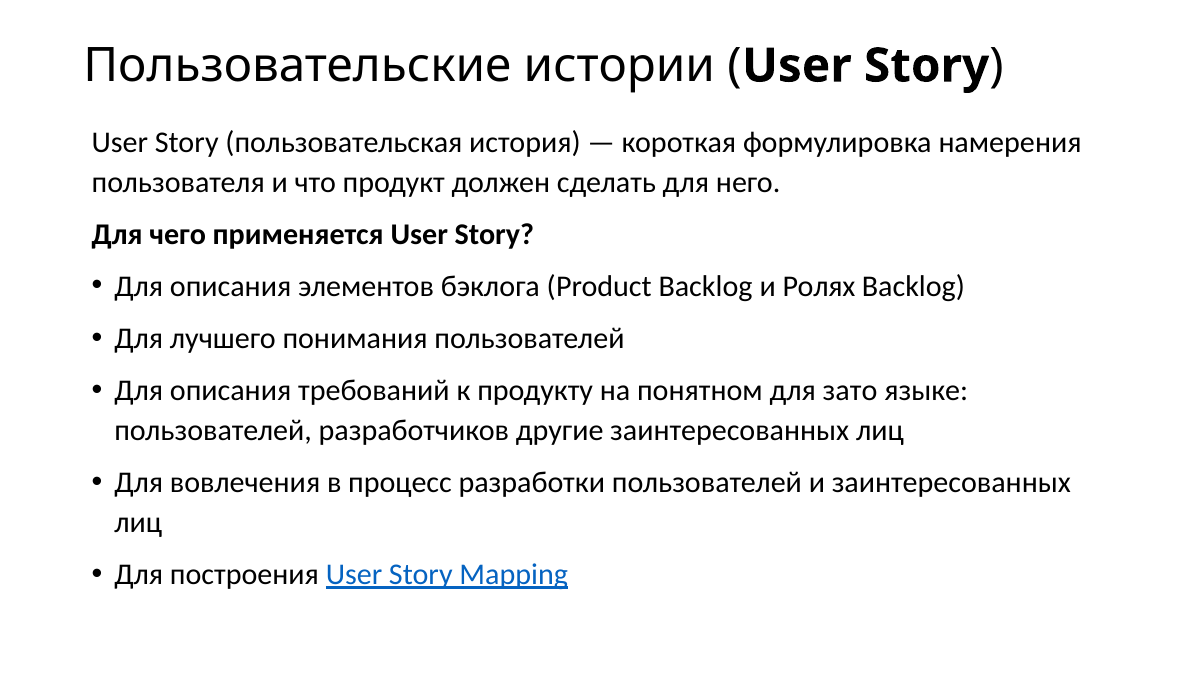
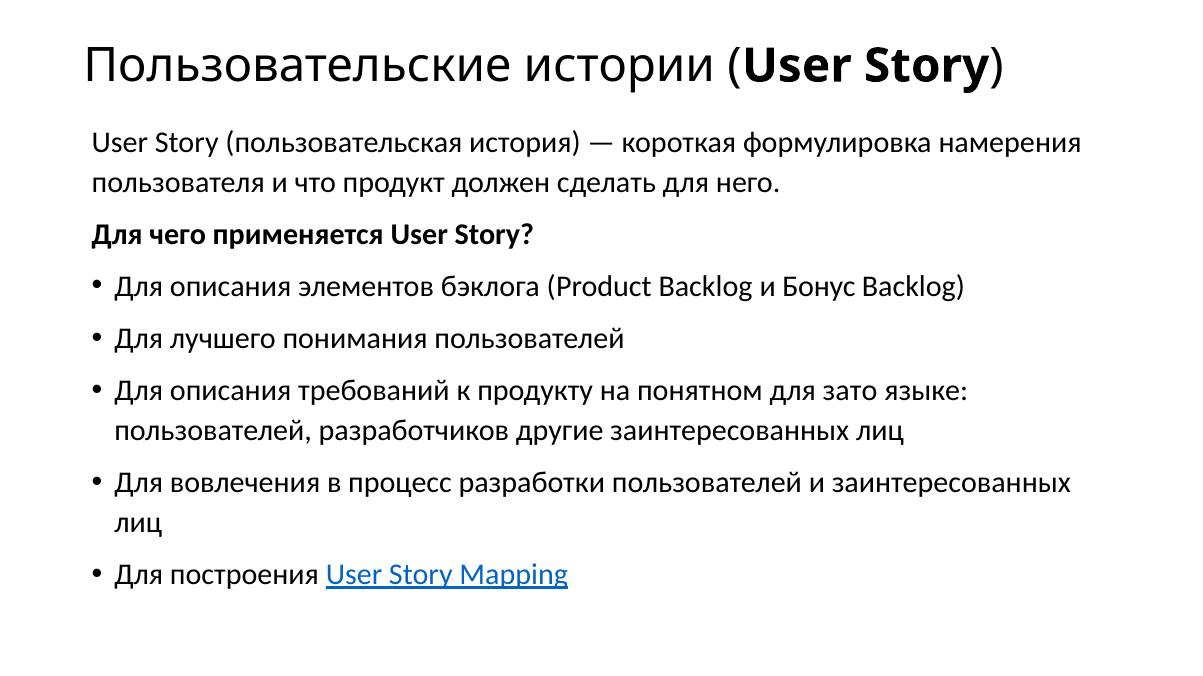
Ролях: Ролях -> Бонус (819, 287)
